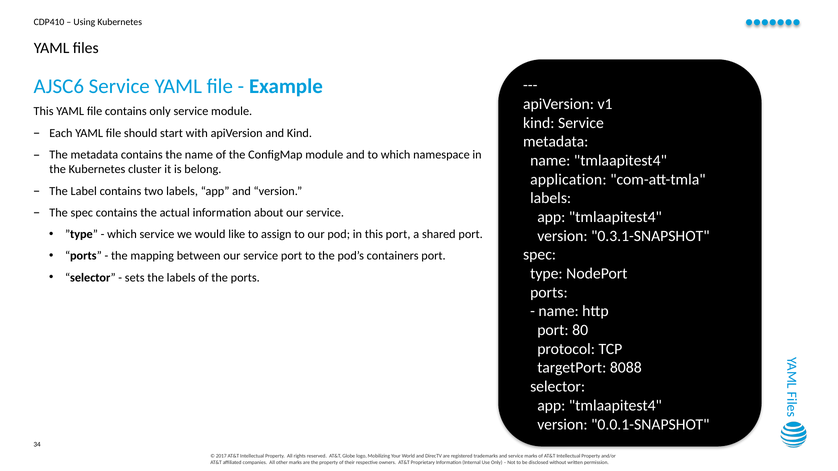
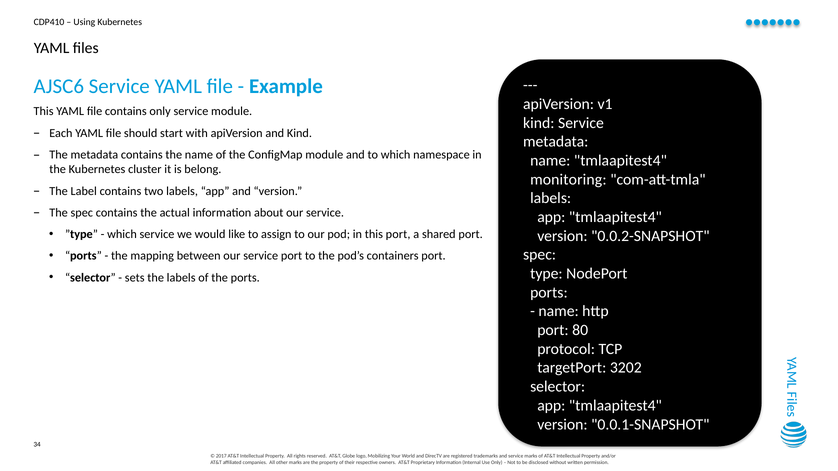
application: application -> monitoring (568, 180)
0.3.1-SNAPSHOT: 0.3.1-SNAPSHOT -> 0.0.2-SNAPSHOT (650, 236)
8088: 8088 -> 3202 (626, 368)
